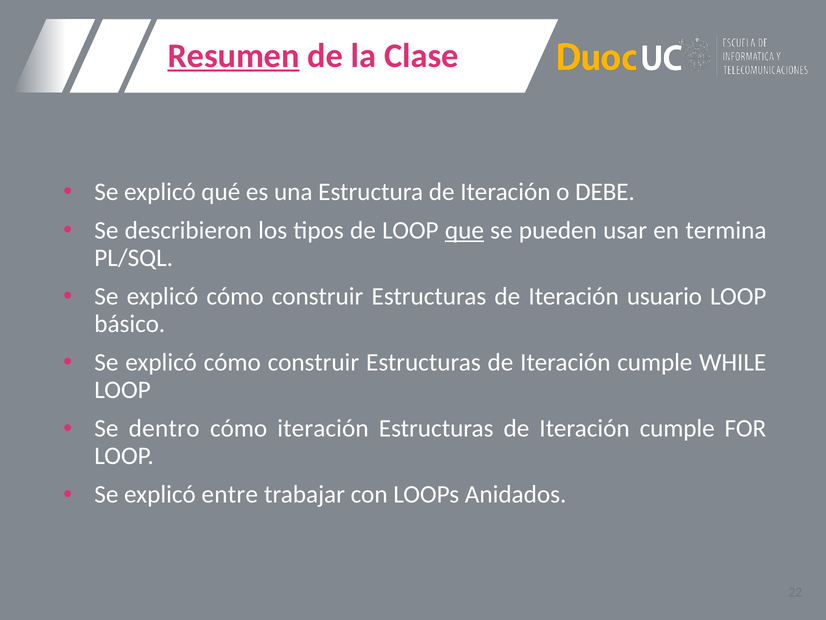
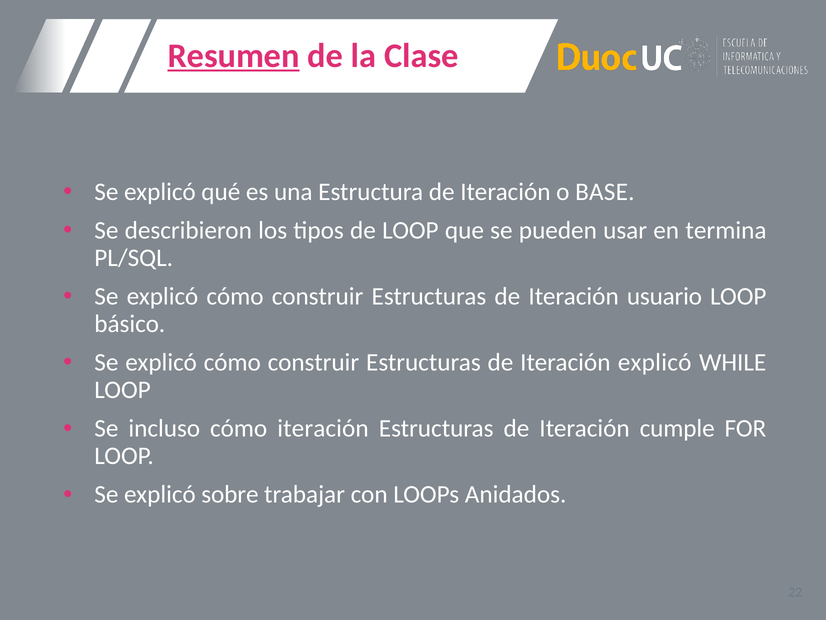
DEBE: DEBE -> BASE (605, 192)
que underline: present -> none (464, 230)
cumple: cumple -> explicó (655, 362)
dentro: dentro -> incluso (164, 428)
entre: entre -> sobre (230, 494)
